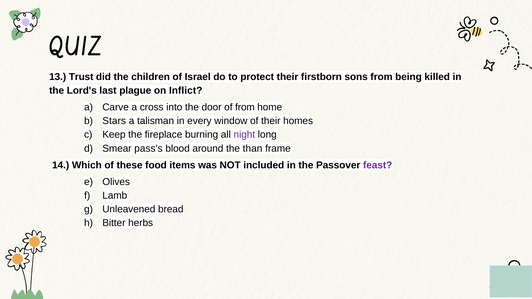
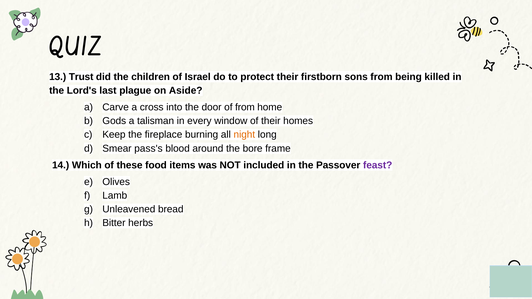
Inflict: Inflict -> Aside (186, 91)
Stars: Stars -> Gods (114, 121)
night colour: purple -> orange (244, 135)
than: than -> bore (253, 149)
